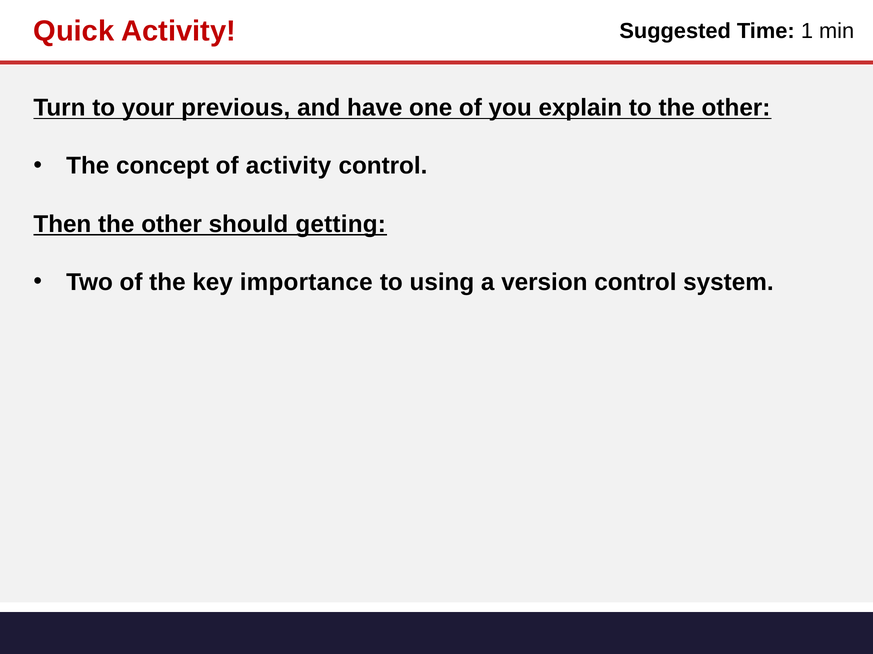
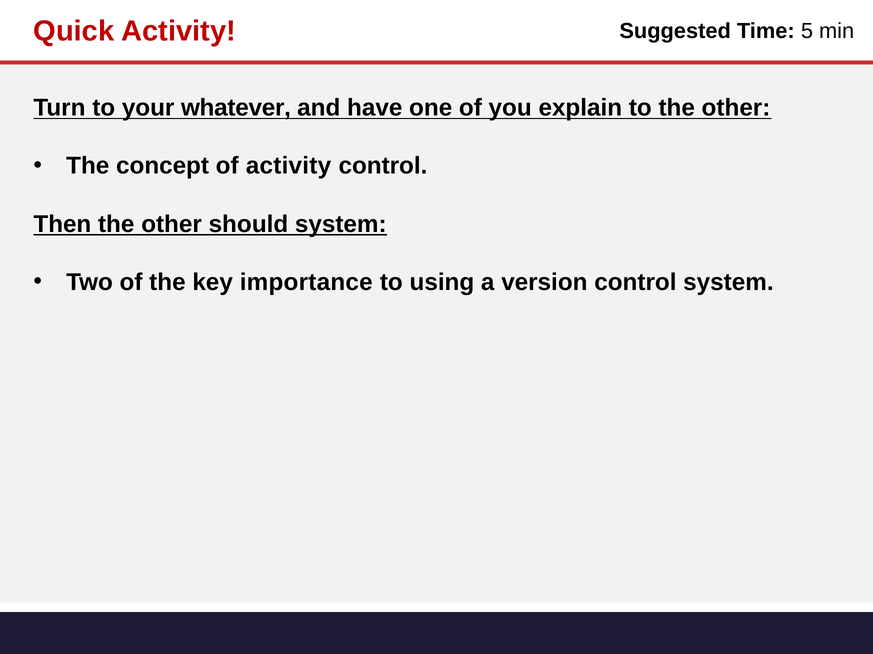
1: 1 -> 5 (807, 31)
previous: previous -> whatever (236, 108)
should getting: getting -> system (341, 224)
